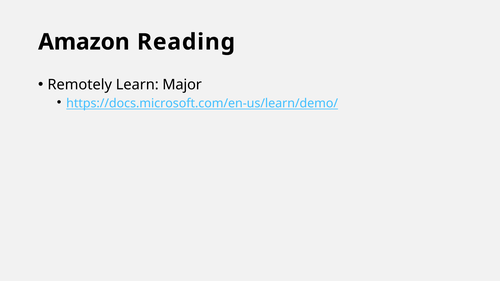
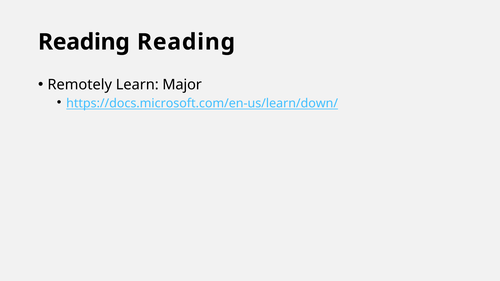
Amazon: Amazon -> Reading (84, 42)
https://docs.microsoft.com/en-us/learn/demo/: https://docs.microsoft.com/en-us/learn/demo/ -> https://docs.microsoft.com/en-us/learn/down/ (202, 103)
